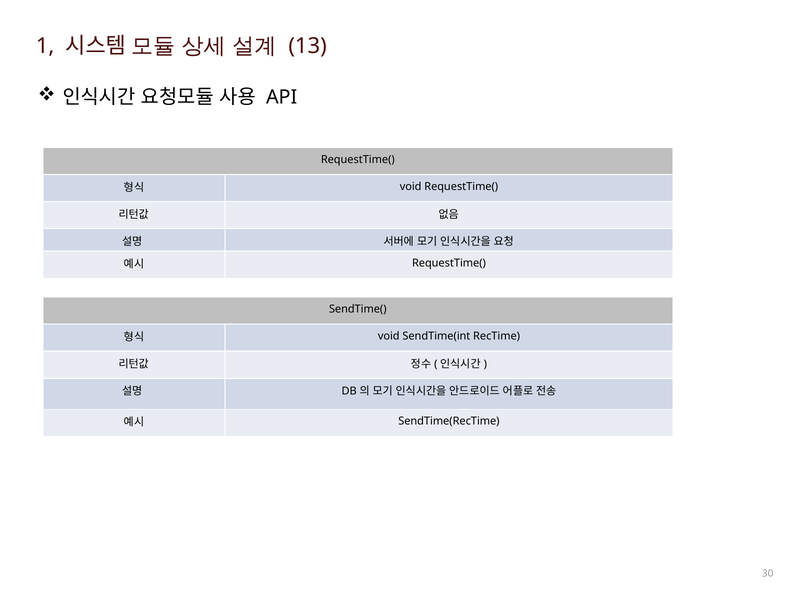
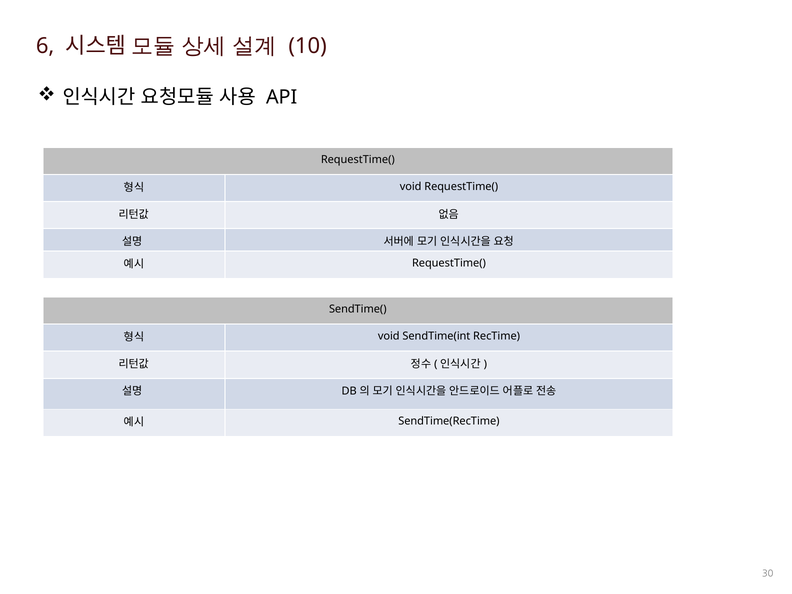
1: 1 -> 6 (45, 46)
13: 13 -> 10 (308, 46)
